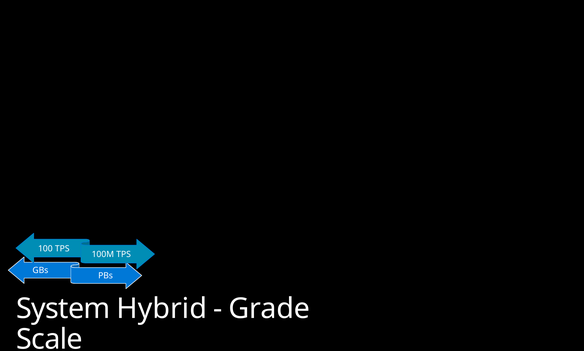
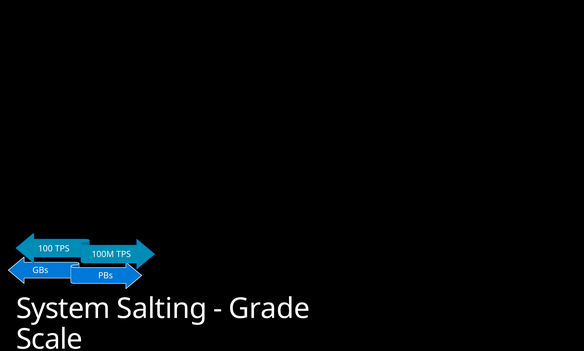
Hybrid: Hybrid -> Salting (162, 308)
